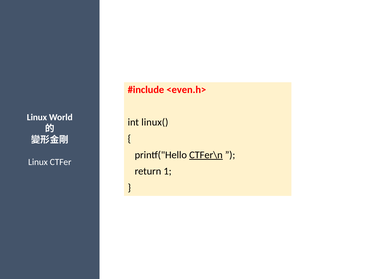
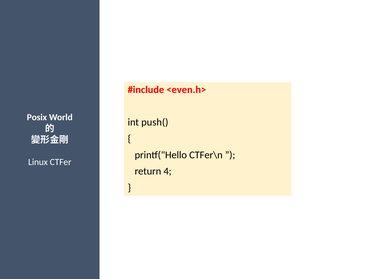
Linux: Linux -> Posix (37, 117)
linux(: linux( -> push( (155, 122)
CTFer\n underline: present -> none (206, 155)
1: 1 -> 4 (168, 171)
